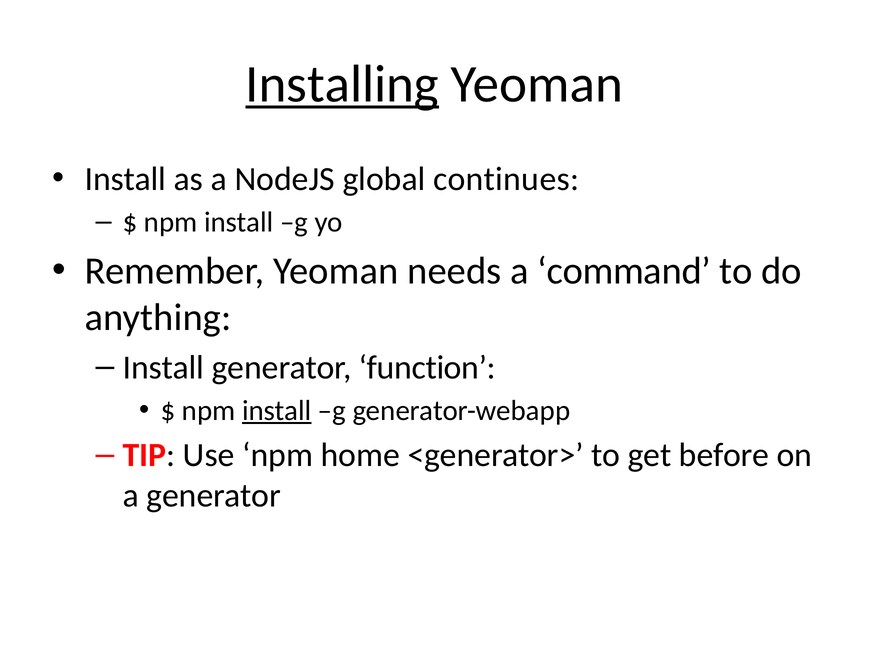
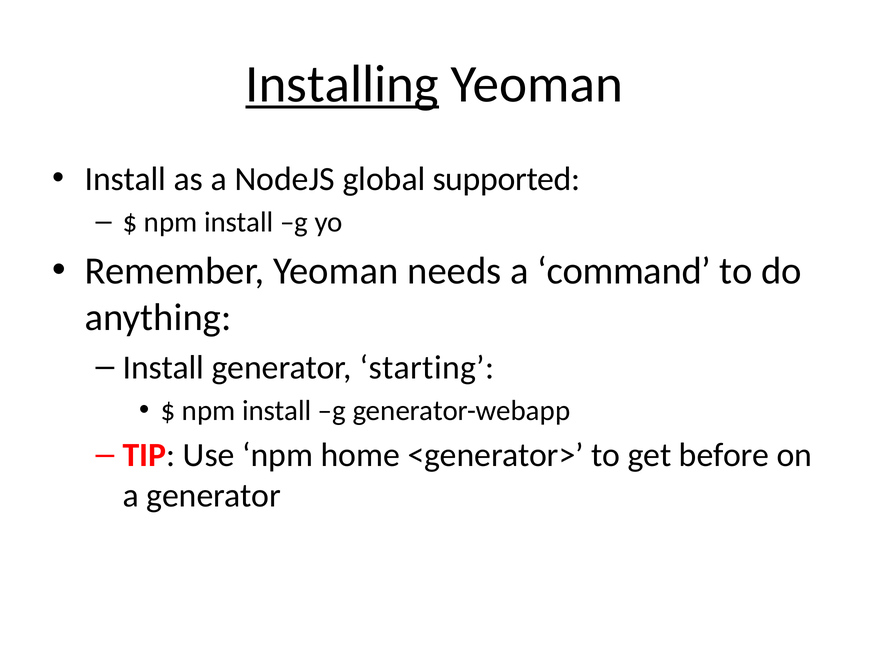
continues: continues -> supported (506, 179)
function: function -> starting (427, 367)
install underline: present -> none (277, 410)
